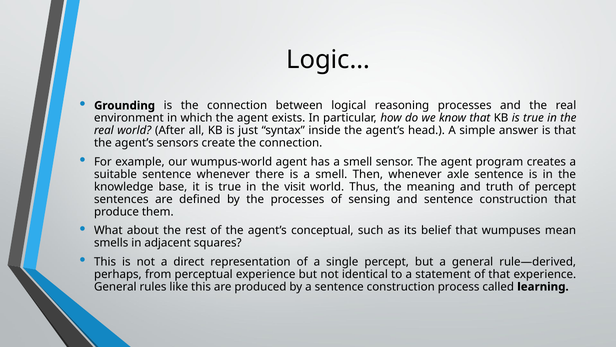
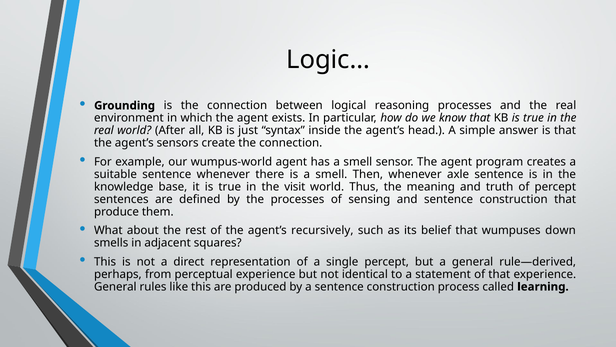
conceptual: conceptual -> recursively (322, 230)
mean: mean -> down (561, 230)
